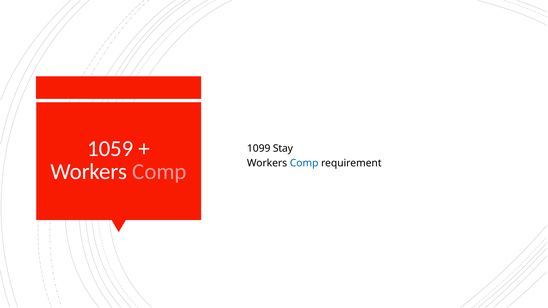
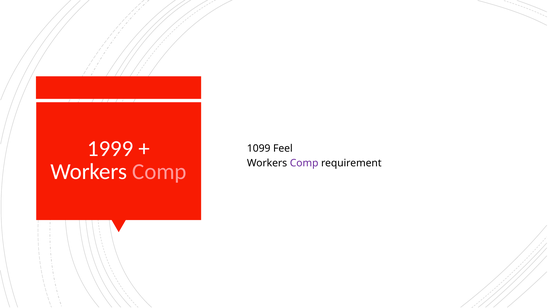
1059: 1059 -> 1999 (110, 149)
Stay: Stay -> Feel (283, 149)
Comp colour: blue -> purple (304, 163)
